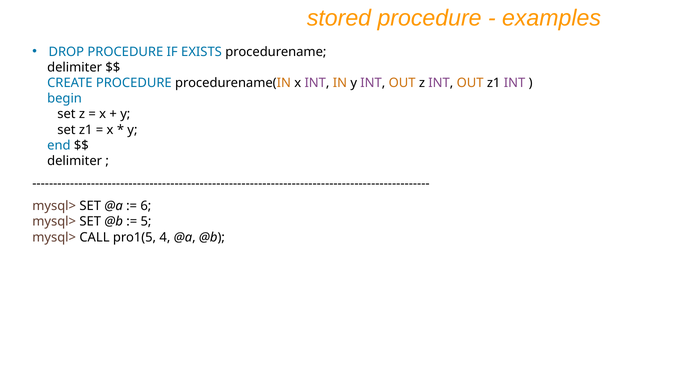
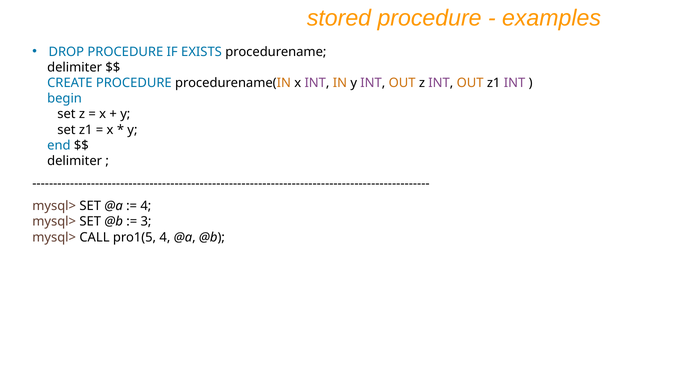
6: 6 -> 4 (146, 206)
5: 5 -> 3 (146, 222)
